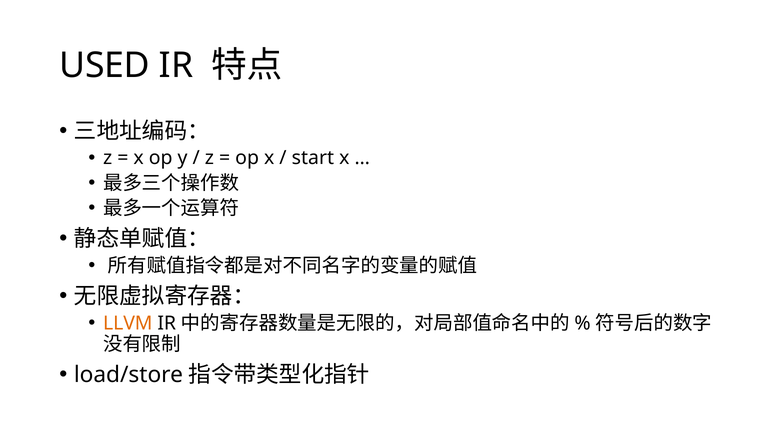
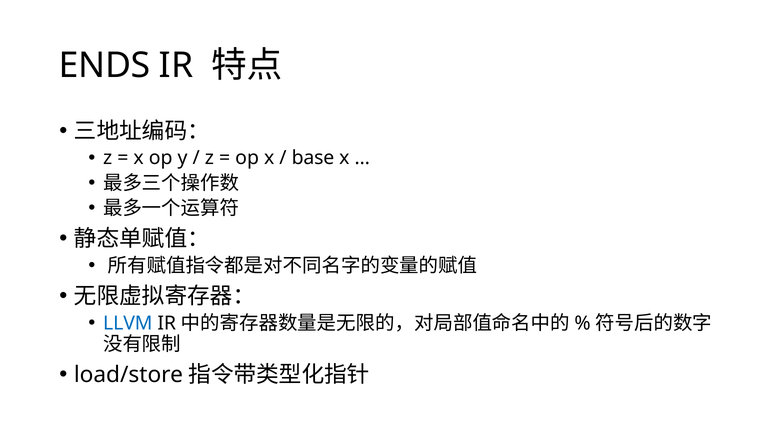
USED: USED -> ENDS (105, 65)
start: start -> base (313, 158)
LLVM colour: orange -> blue (128, 324)
